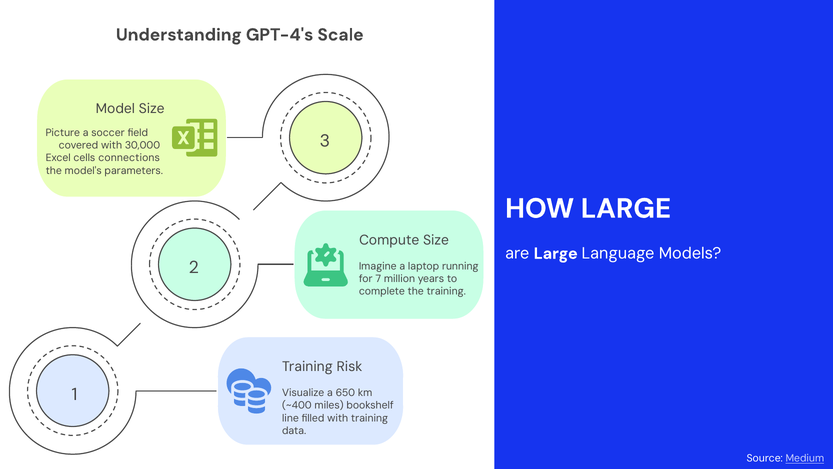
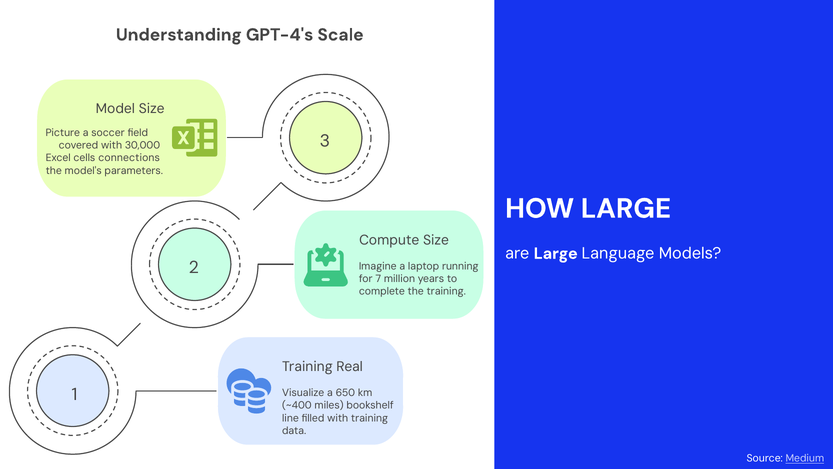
Risk: Risk -> Real (350, 366)
